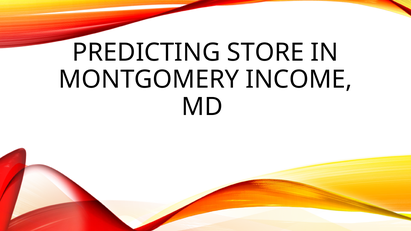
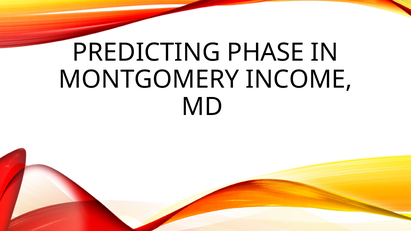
STORE: STORE -> PHASE (266, 52)
